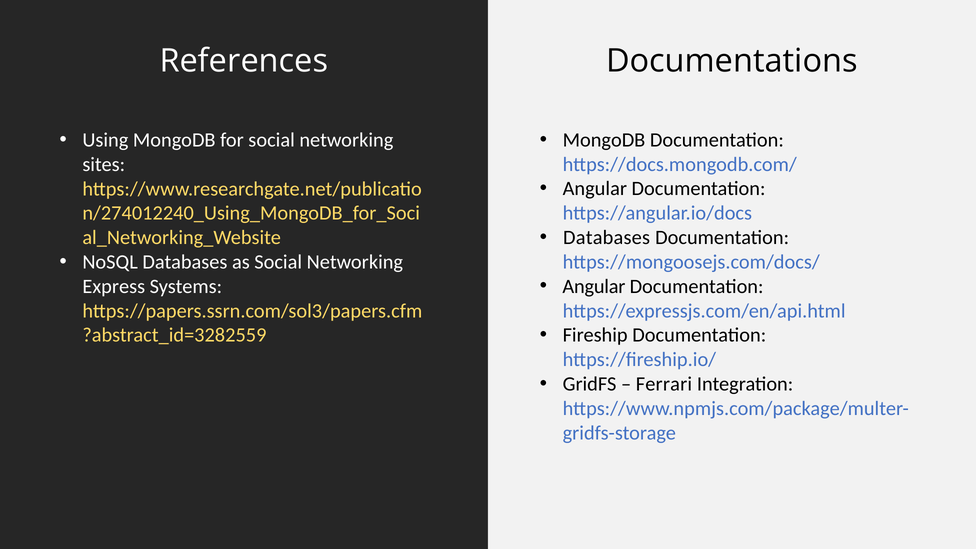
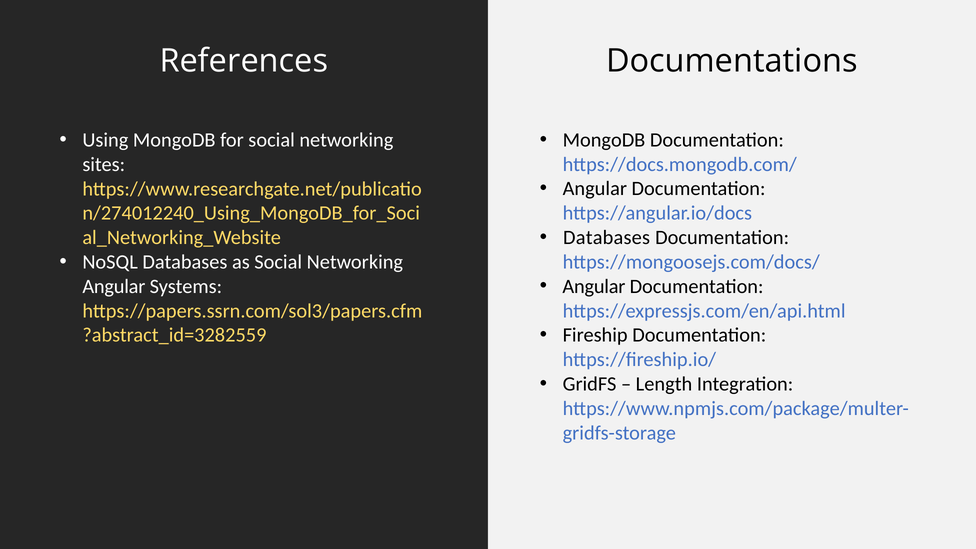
Express: Express -> Angular (114, 286)
Ferrari: Ferrari -> Length (664, 384)
